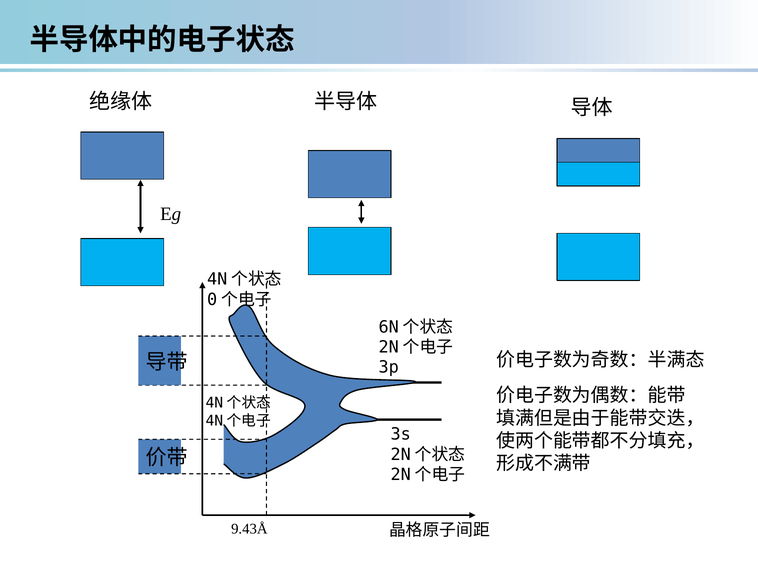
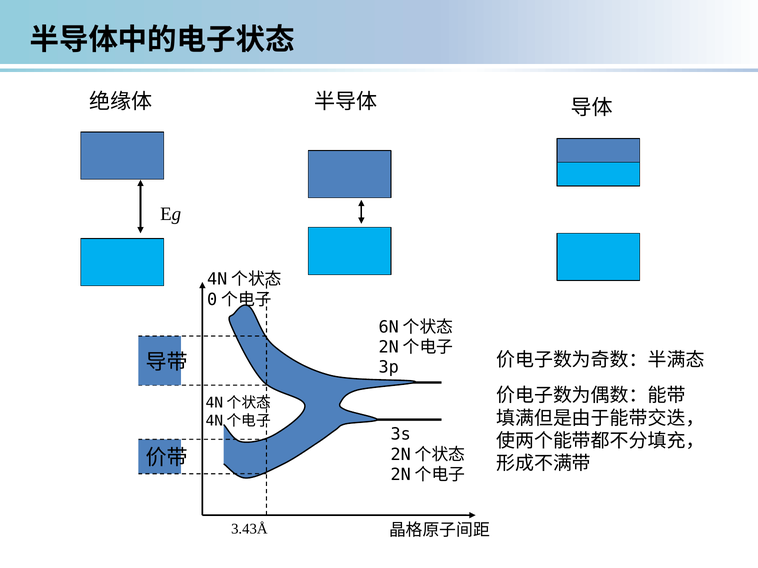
9.43Å: 9.43Å -> 3.43Å (249, 529)
